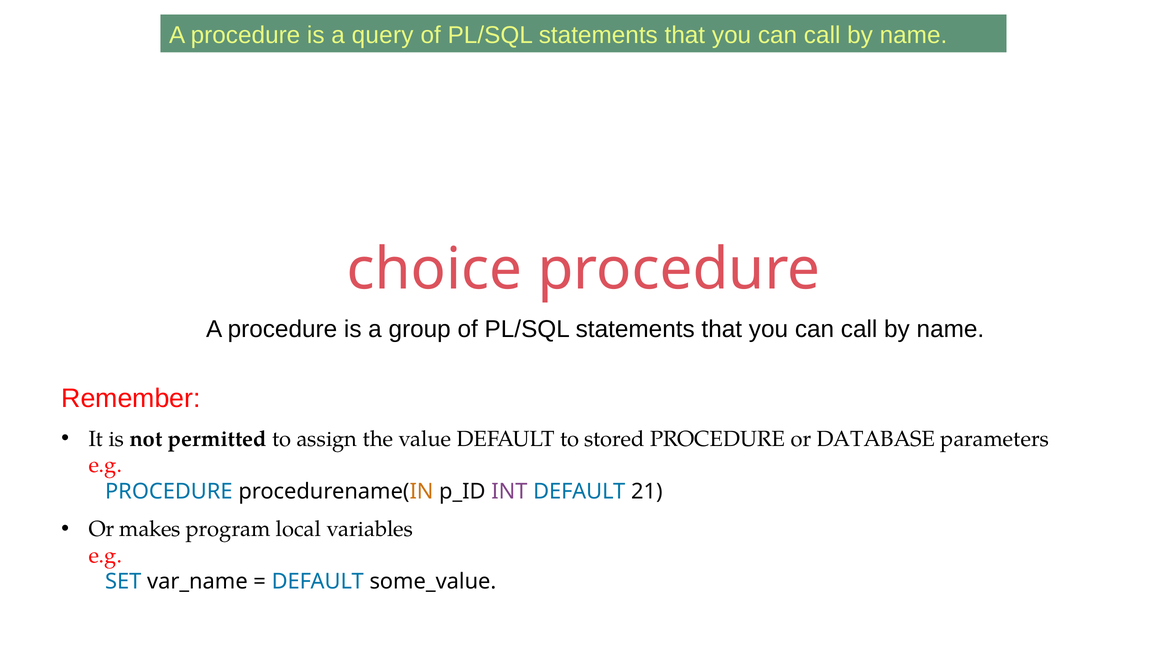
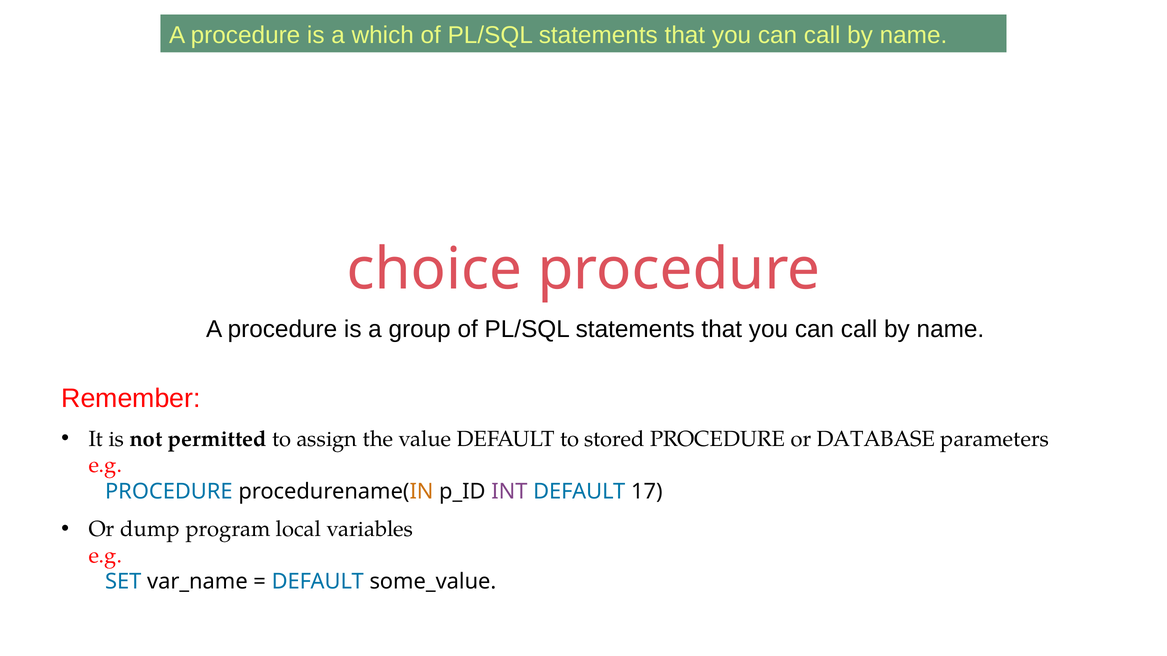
query: query -> which (383, 35)
21: 21 -> 17 (647, 492)
makes: makes -> dump (150, 530)
